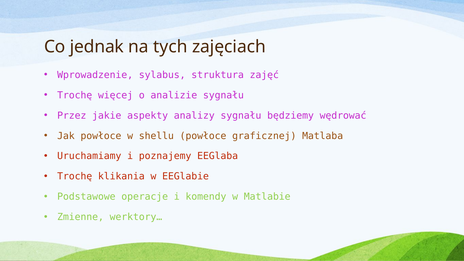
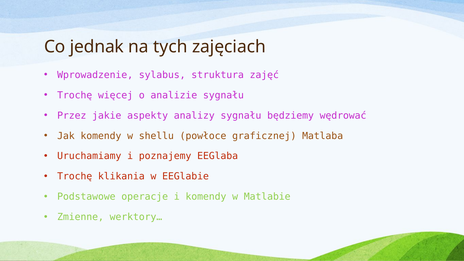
Jak powłoce: powłoce -> komendy (101, 136)
